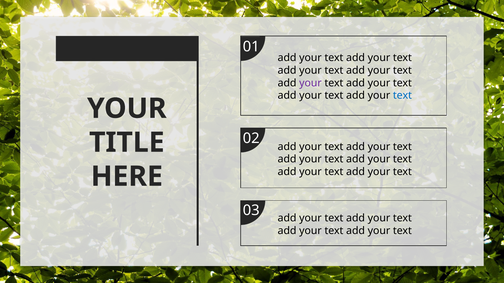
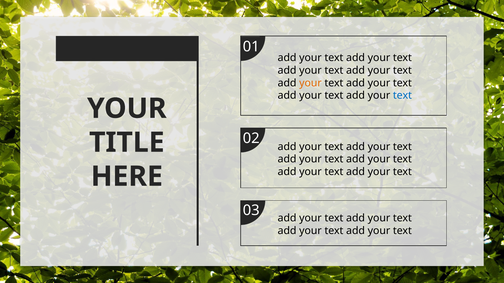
your colour: purple -> orange (310, 83)
